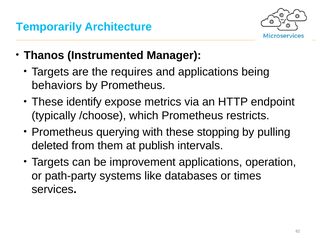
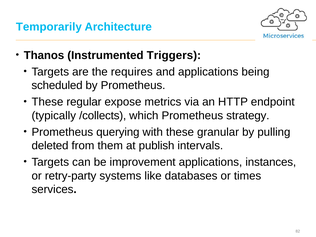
Manager: Manager -> Triggers (174, 55)
behaviors: behaviors -> scheduled (57, 85)
identify: identify -> regular (84, 102)
/choose: /choose -> /collects (103, 116)
restricts: restricts -> strategy (248, 116)
stopping: stopping -> granular (218, 132)
operation: operation -> instances (271, 162)
path-party: path-party -> retry-party (71, 176)
